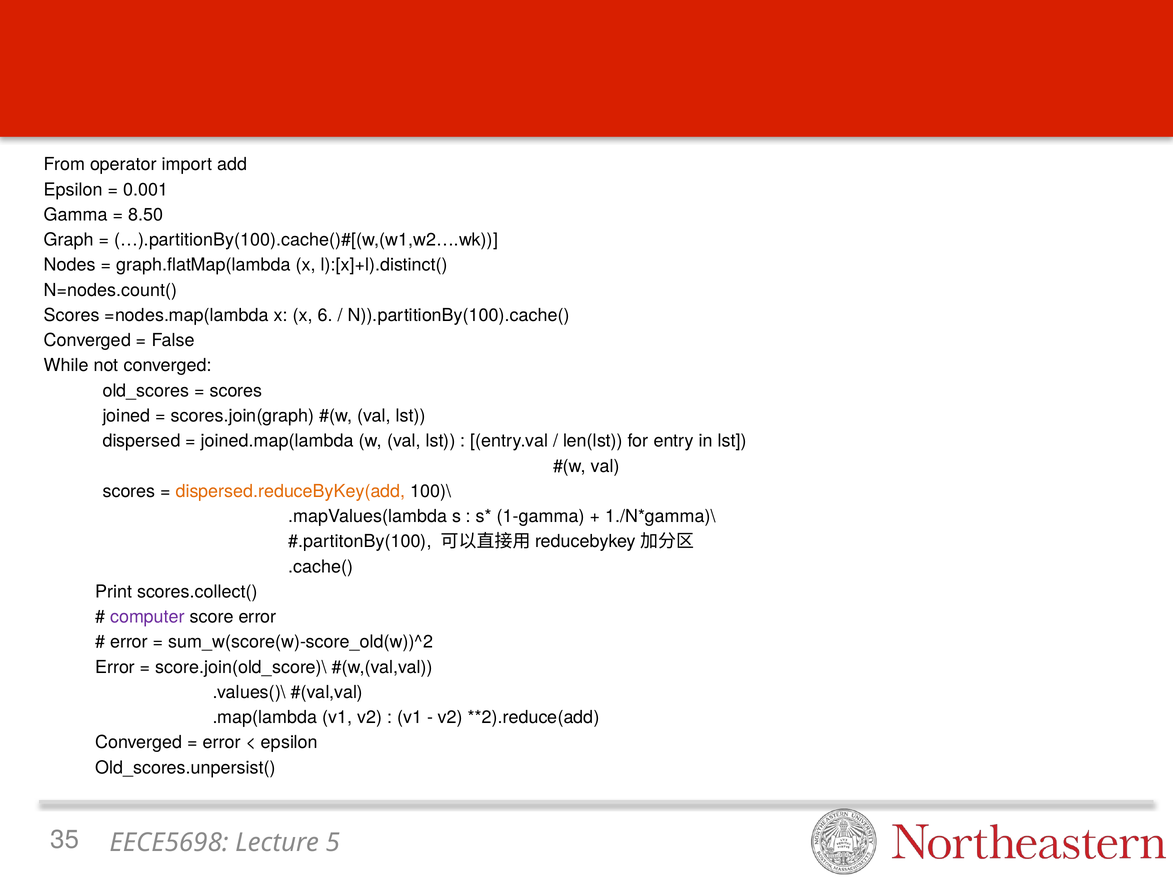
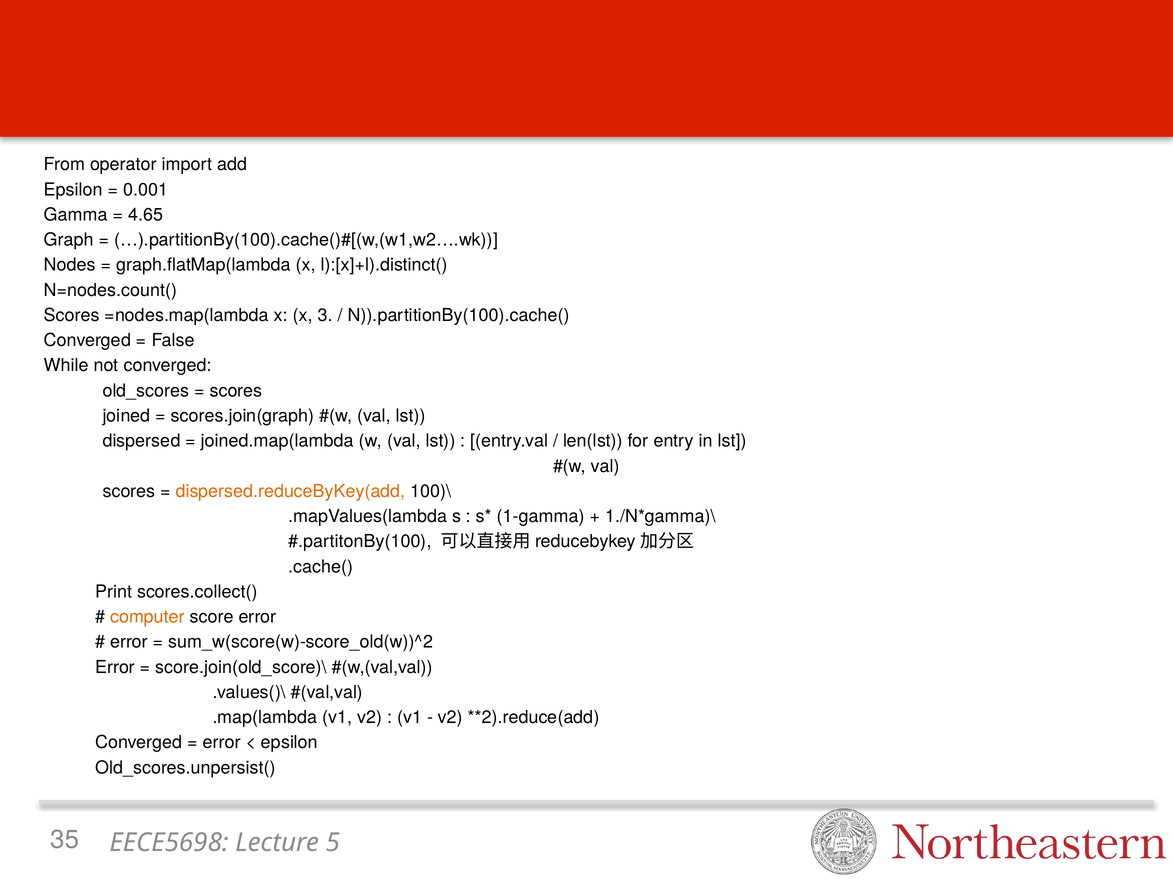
8.50: 8.50 -> 4.65 (146, 215)
6: 6 -> 3 (325, 315)
computer colour: purple -> orange (147, 617)
